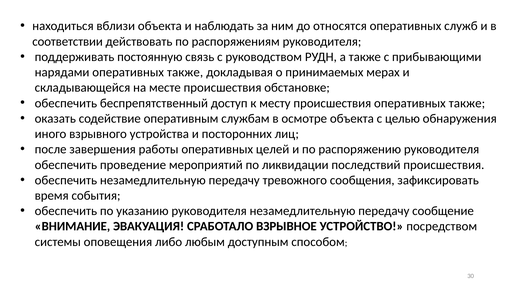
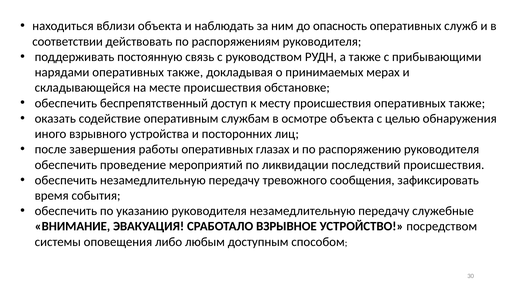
относятся: относятся -> опасность (340, 26)
целей: целей -> глазах (273, 149)
сообщение: сообщение -> служебные (443, 211)
